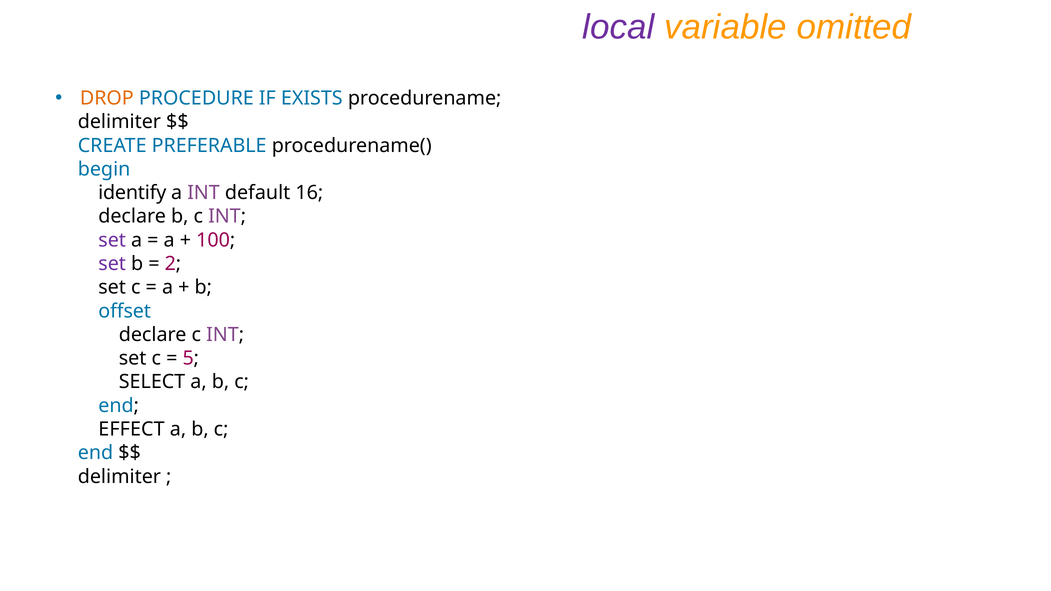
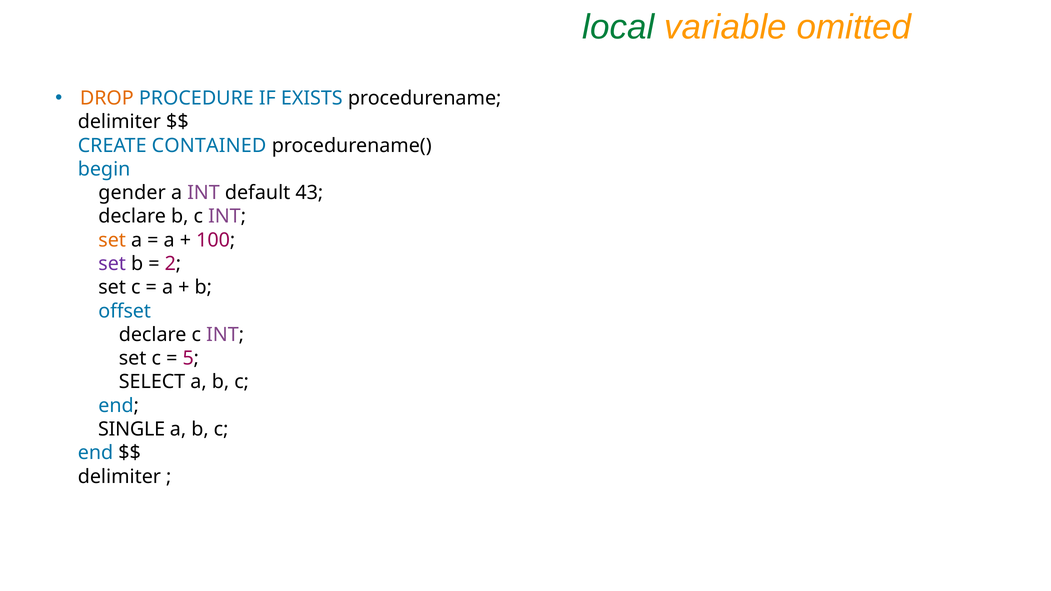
local colour: purple -> green (618, 27)
PREFERABLE: PREFERABLE -> CONTAINED (209, 146)
identify: identify -> gender (132, 193)
16: 16 -> 43 (309, 193)
set colour: purple -> orange (112, 240)
EFFECT: EFFECT -> SINGLE (132, 429)
